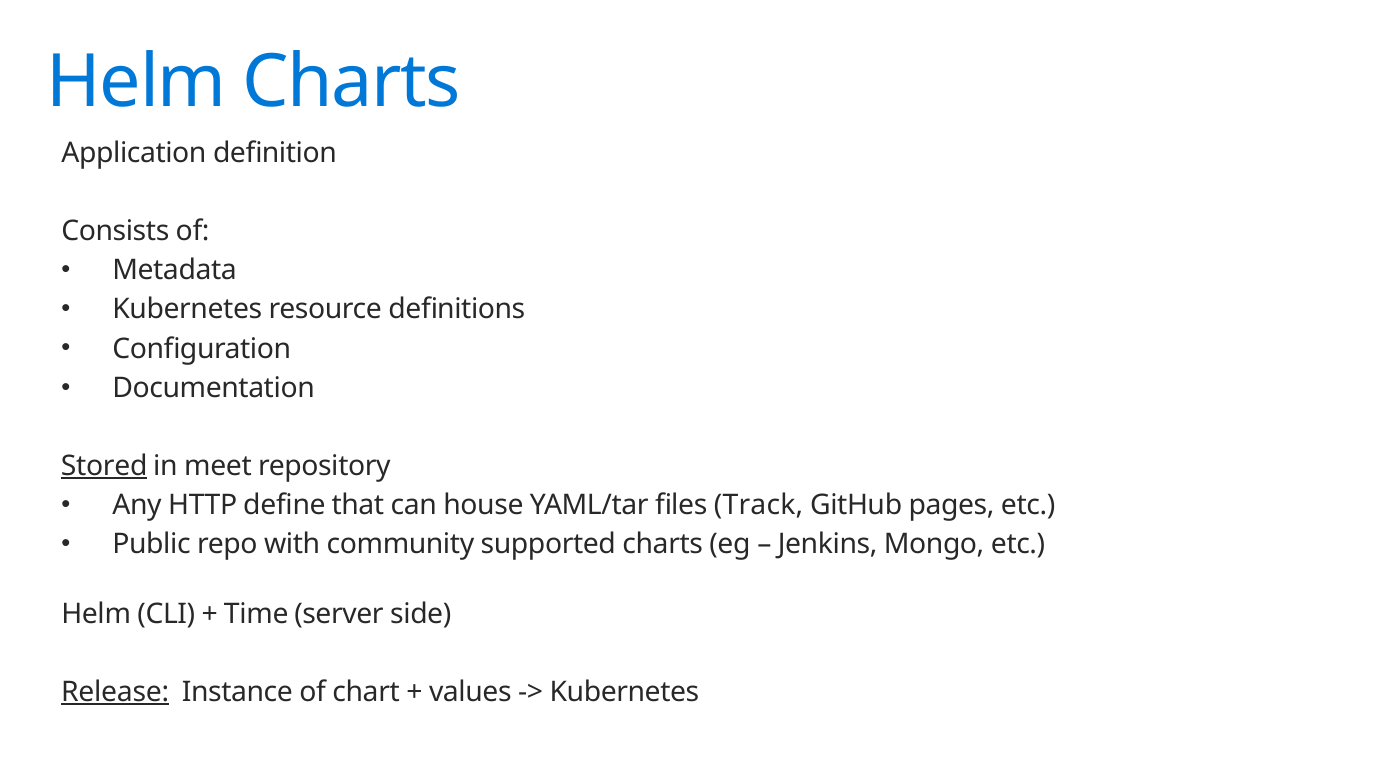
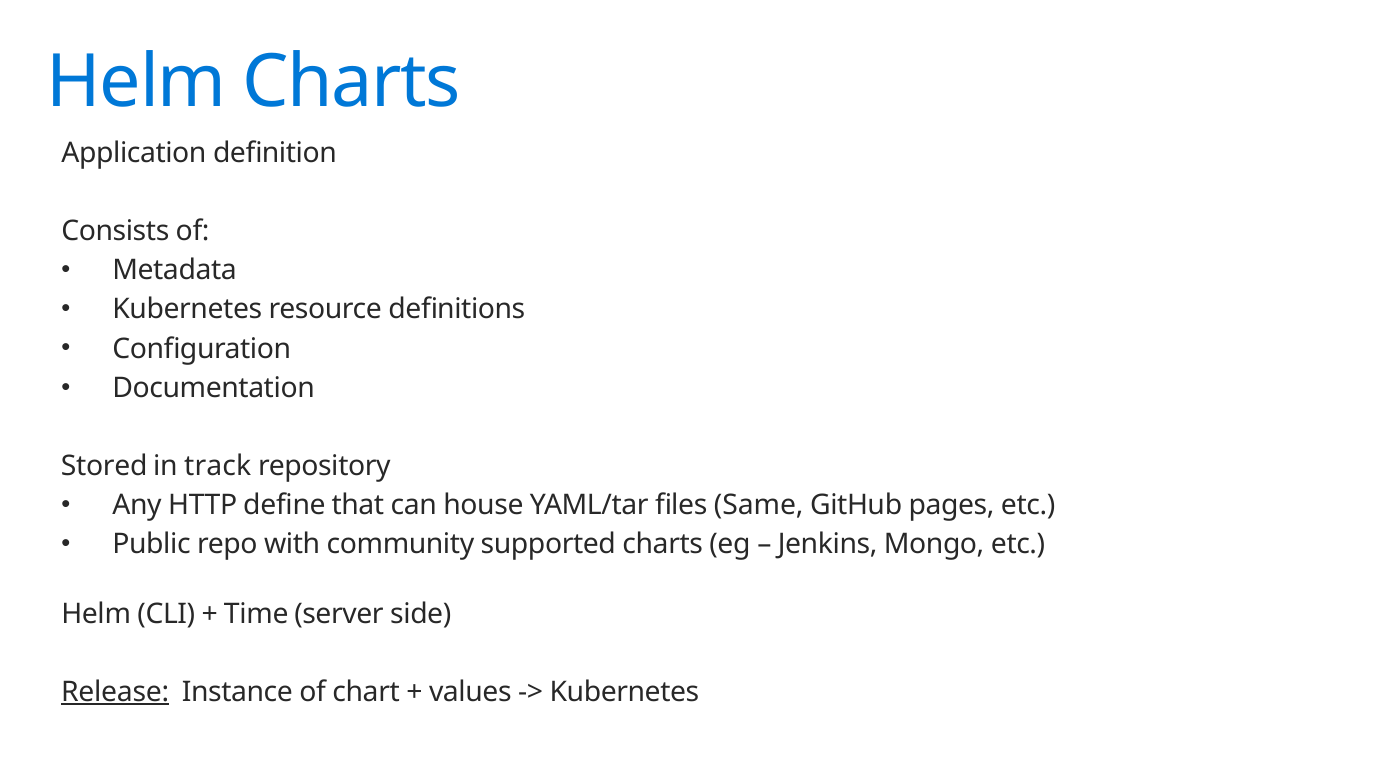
Stored underline: present -> none (104, 466)
meet: meet -> track (218, 466)
Track: Track -> Same (759, 505)
